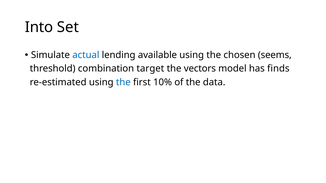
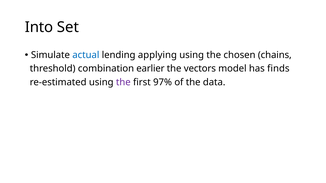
available: available -> applying (157, 55)
seems: seems -> chains (275, 55)
target: target -> earlier (150, 69)
the colour: blue -> purple (123, 82)
10%: 10% -> 97% (163, 82)
